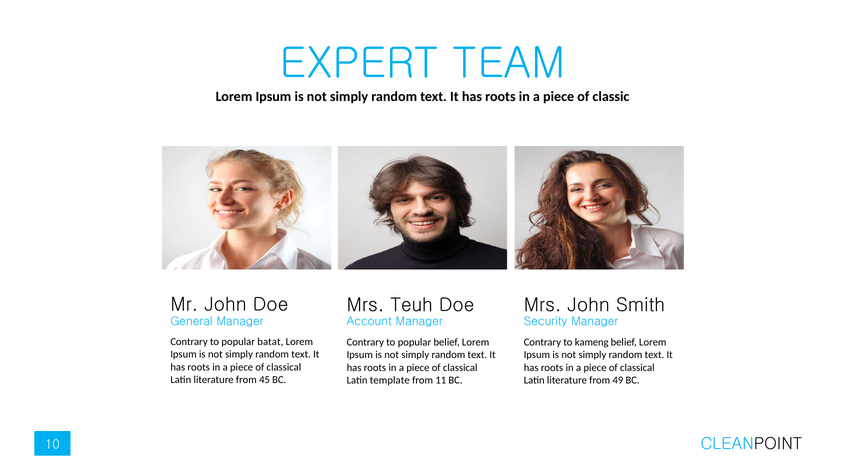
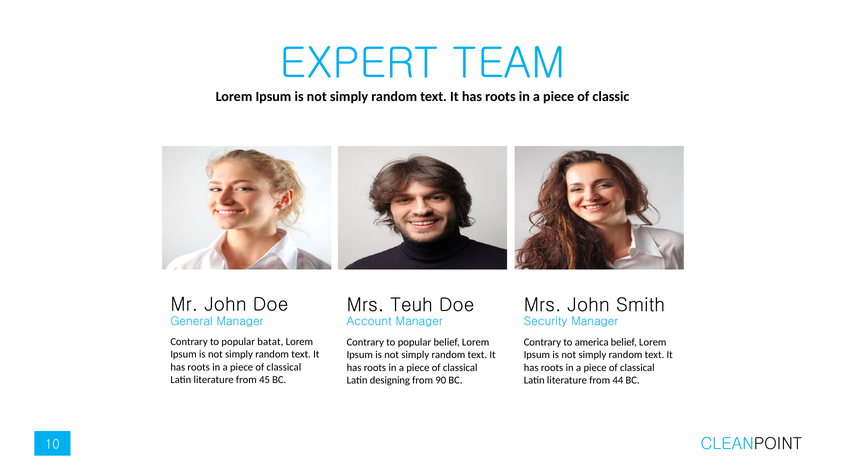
kameng: kameng -> america (592, 342)
template: template -> designing (390, 380)
11: 11 -> 90 (441, 380)
49: 49 -> 44 (618, 380)
